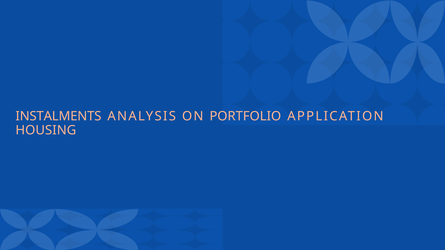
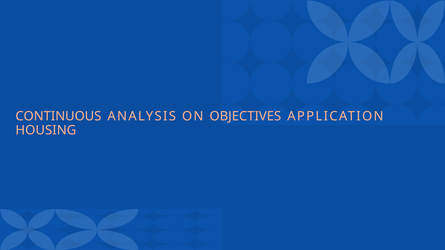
INSTALMENTS: INSTALMENTS -> CONTINUOUS (58, 116)
PORTFOLIO: PORTFOLIO -> OBJECTIVES (245, 116)
